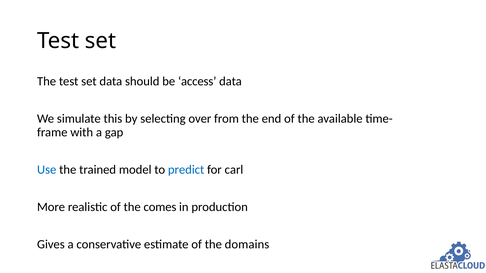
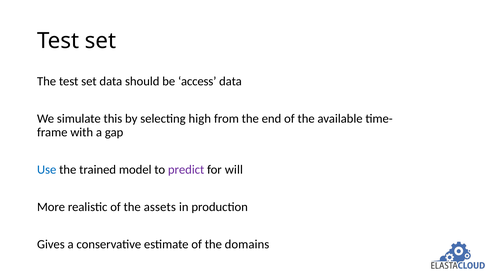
over: over -> high (200, 119)
predict colour: blue -> purple (186, 170)
carl: carl -> will (234, 170)
comes: comes -> assets (160, 207)
